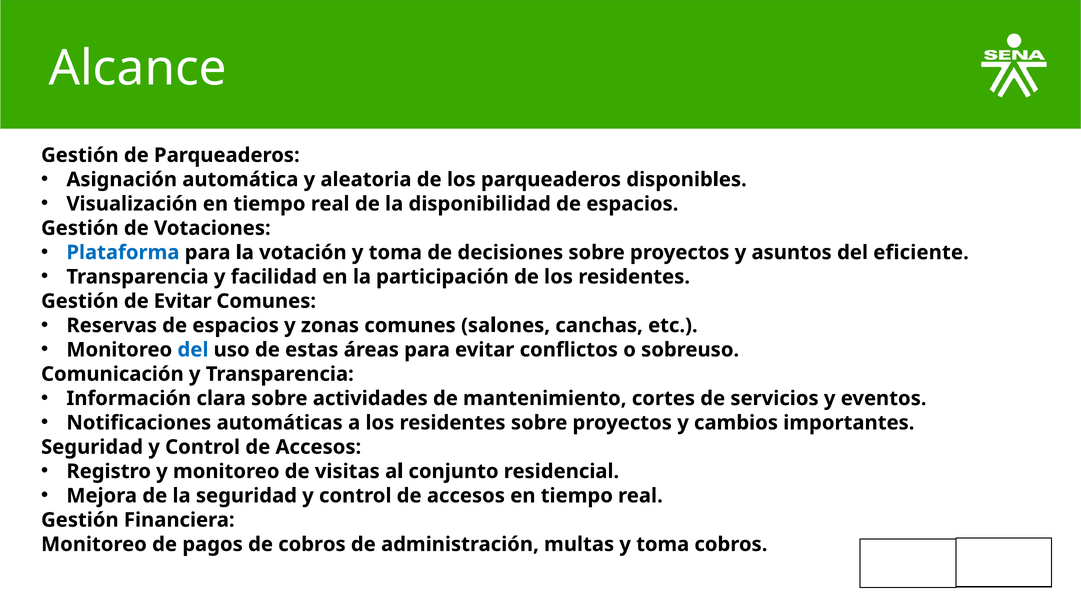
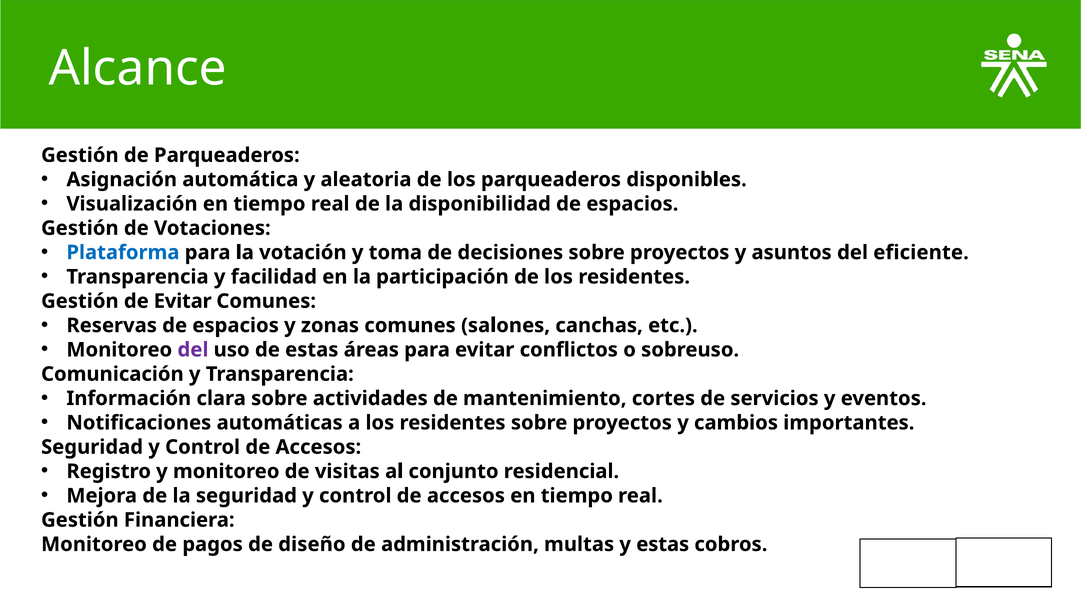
del colour: blue -> purple (193, 350)
de cobros: cobros -> diseño (312, 544)
multas y toma: toma -> estas (663, 544)
